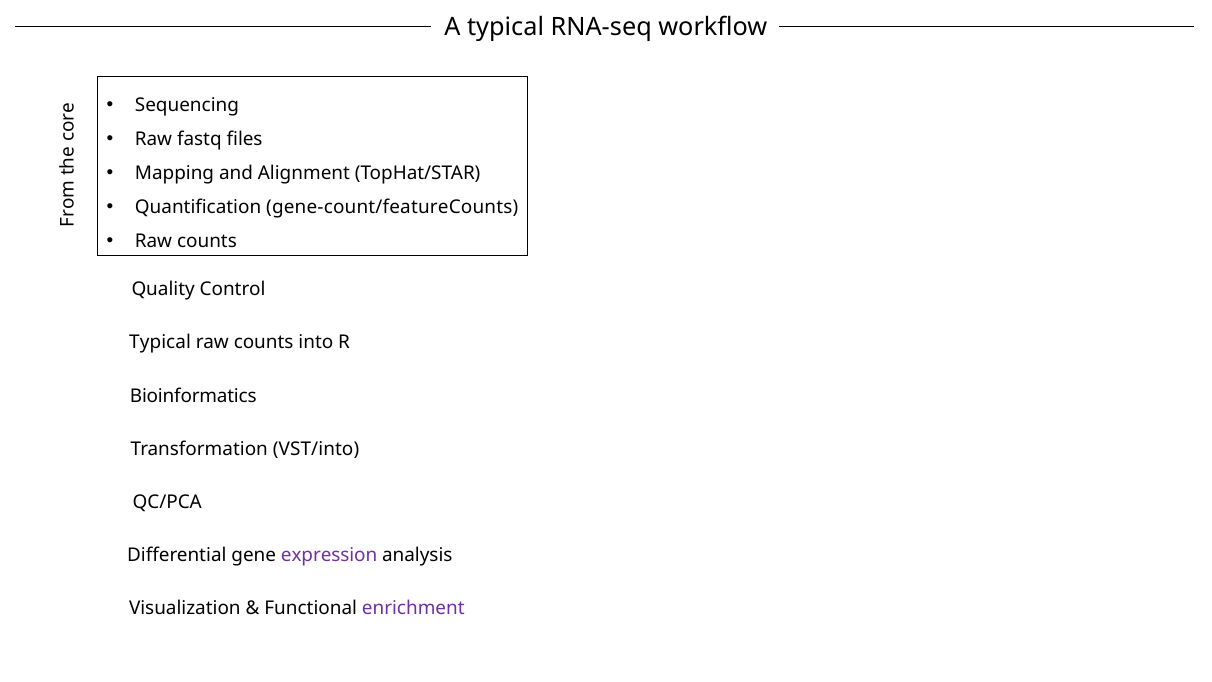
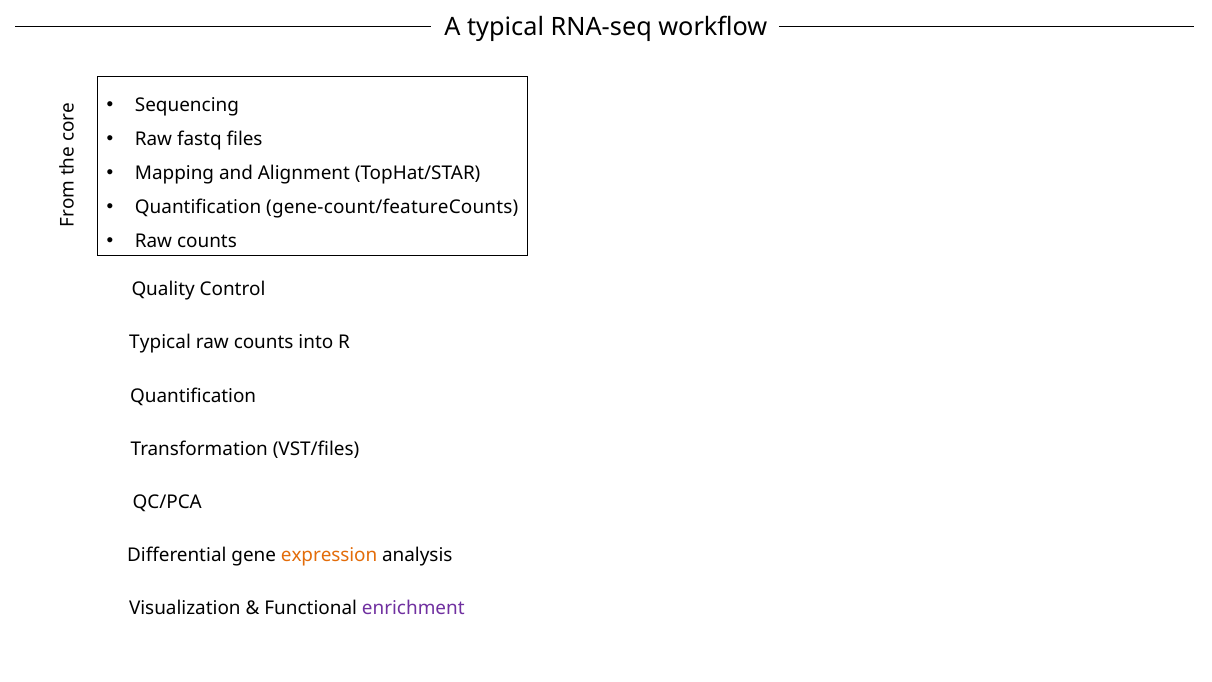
Bioinformatics: Bioinformatics -> Quantification (193, 396)
VST/into: VST/into -> VST/files (316, 449)
expression colour: purple -> orange (329, 555)
